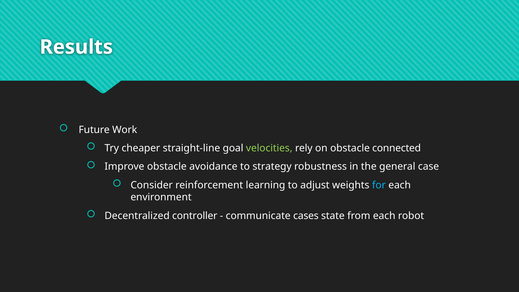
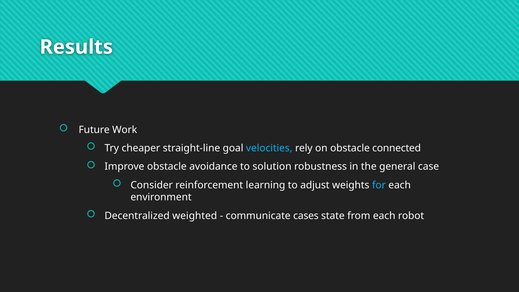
velocities colour: light green -> light blue (269, 148)
strategy: strategy -> solution (272, 167)
controller: controller -> weighted (195, 216)
